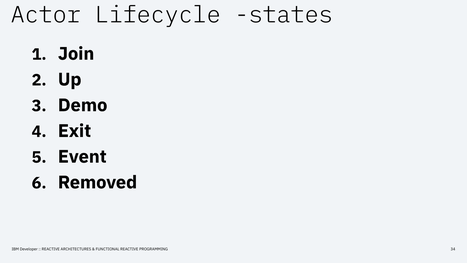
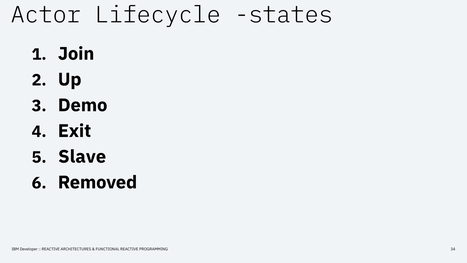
Event: Event -> Slave (82, 156)
